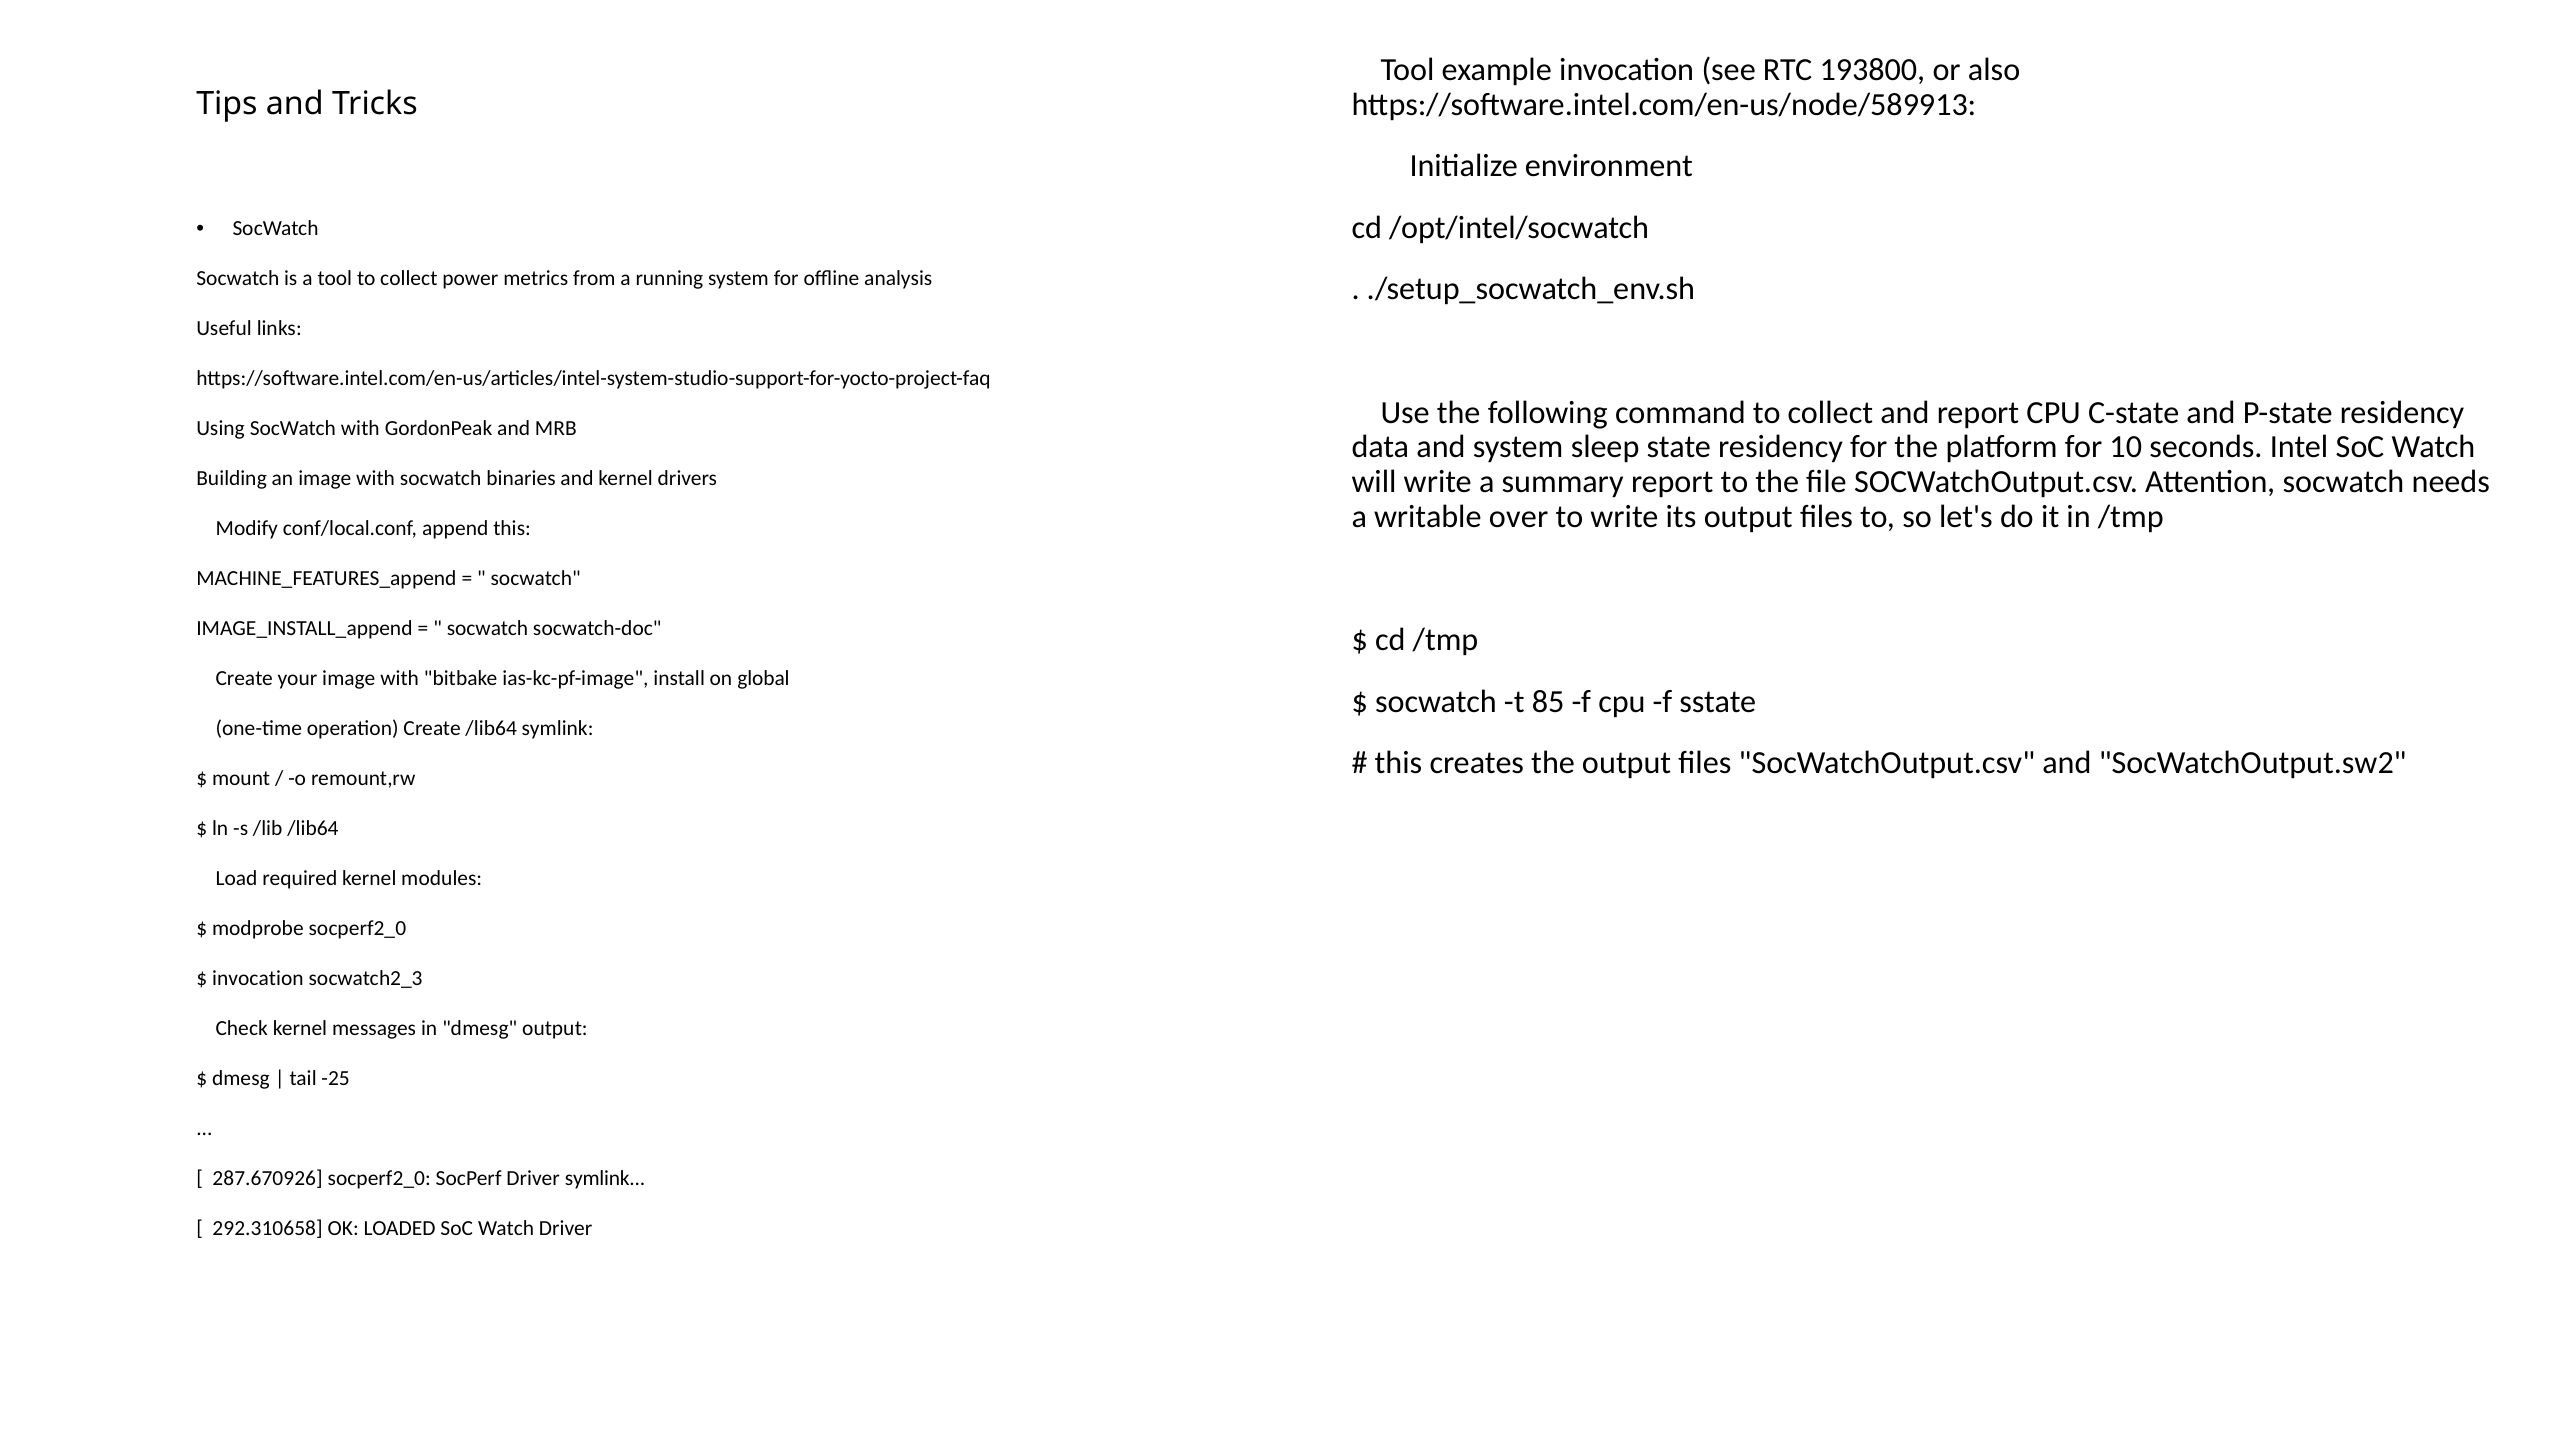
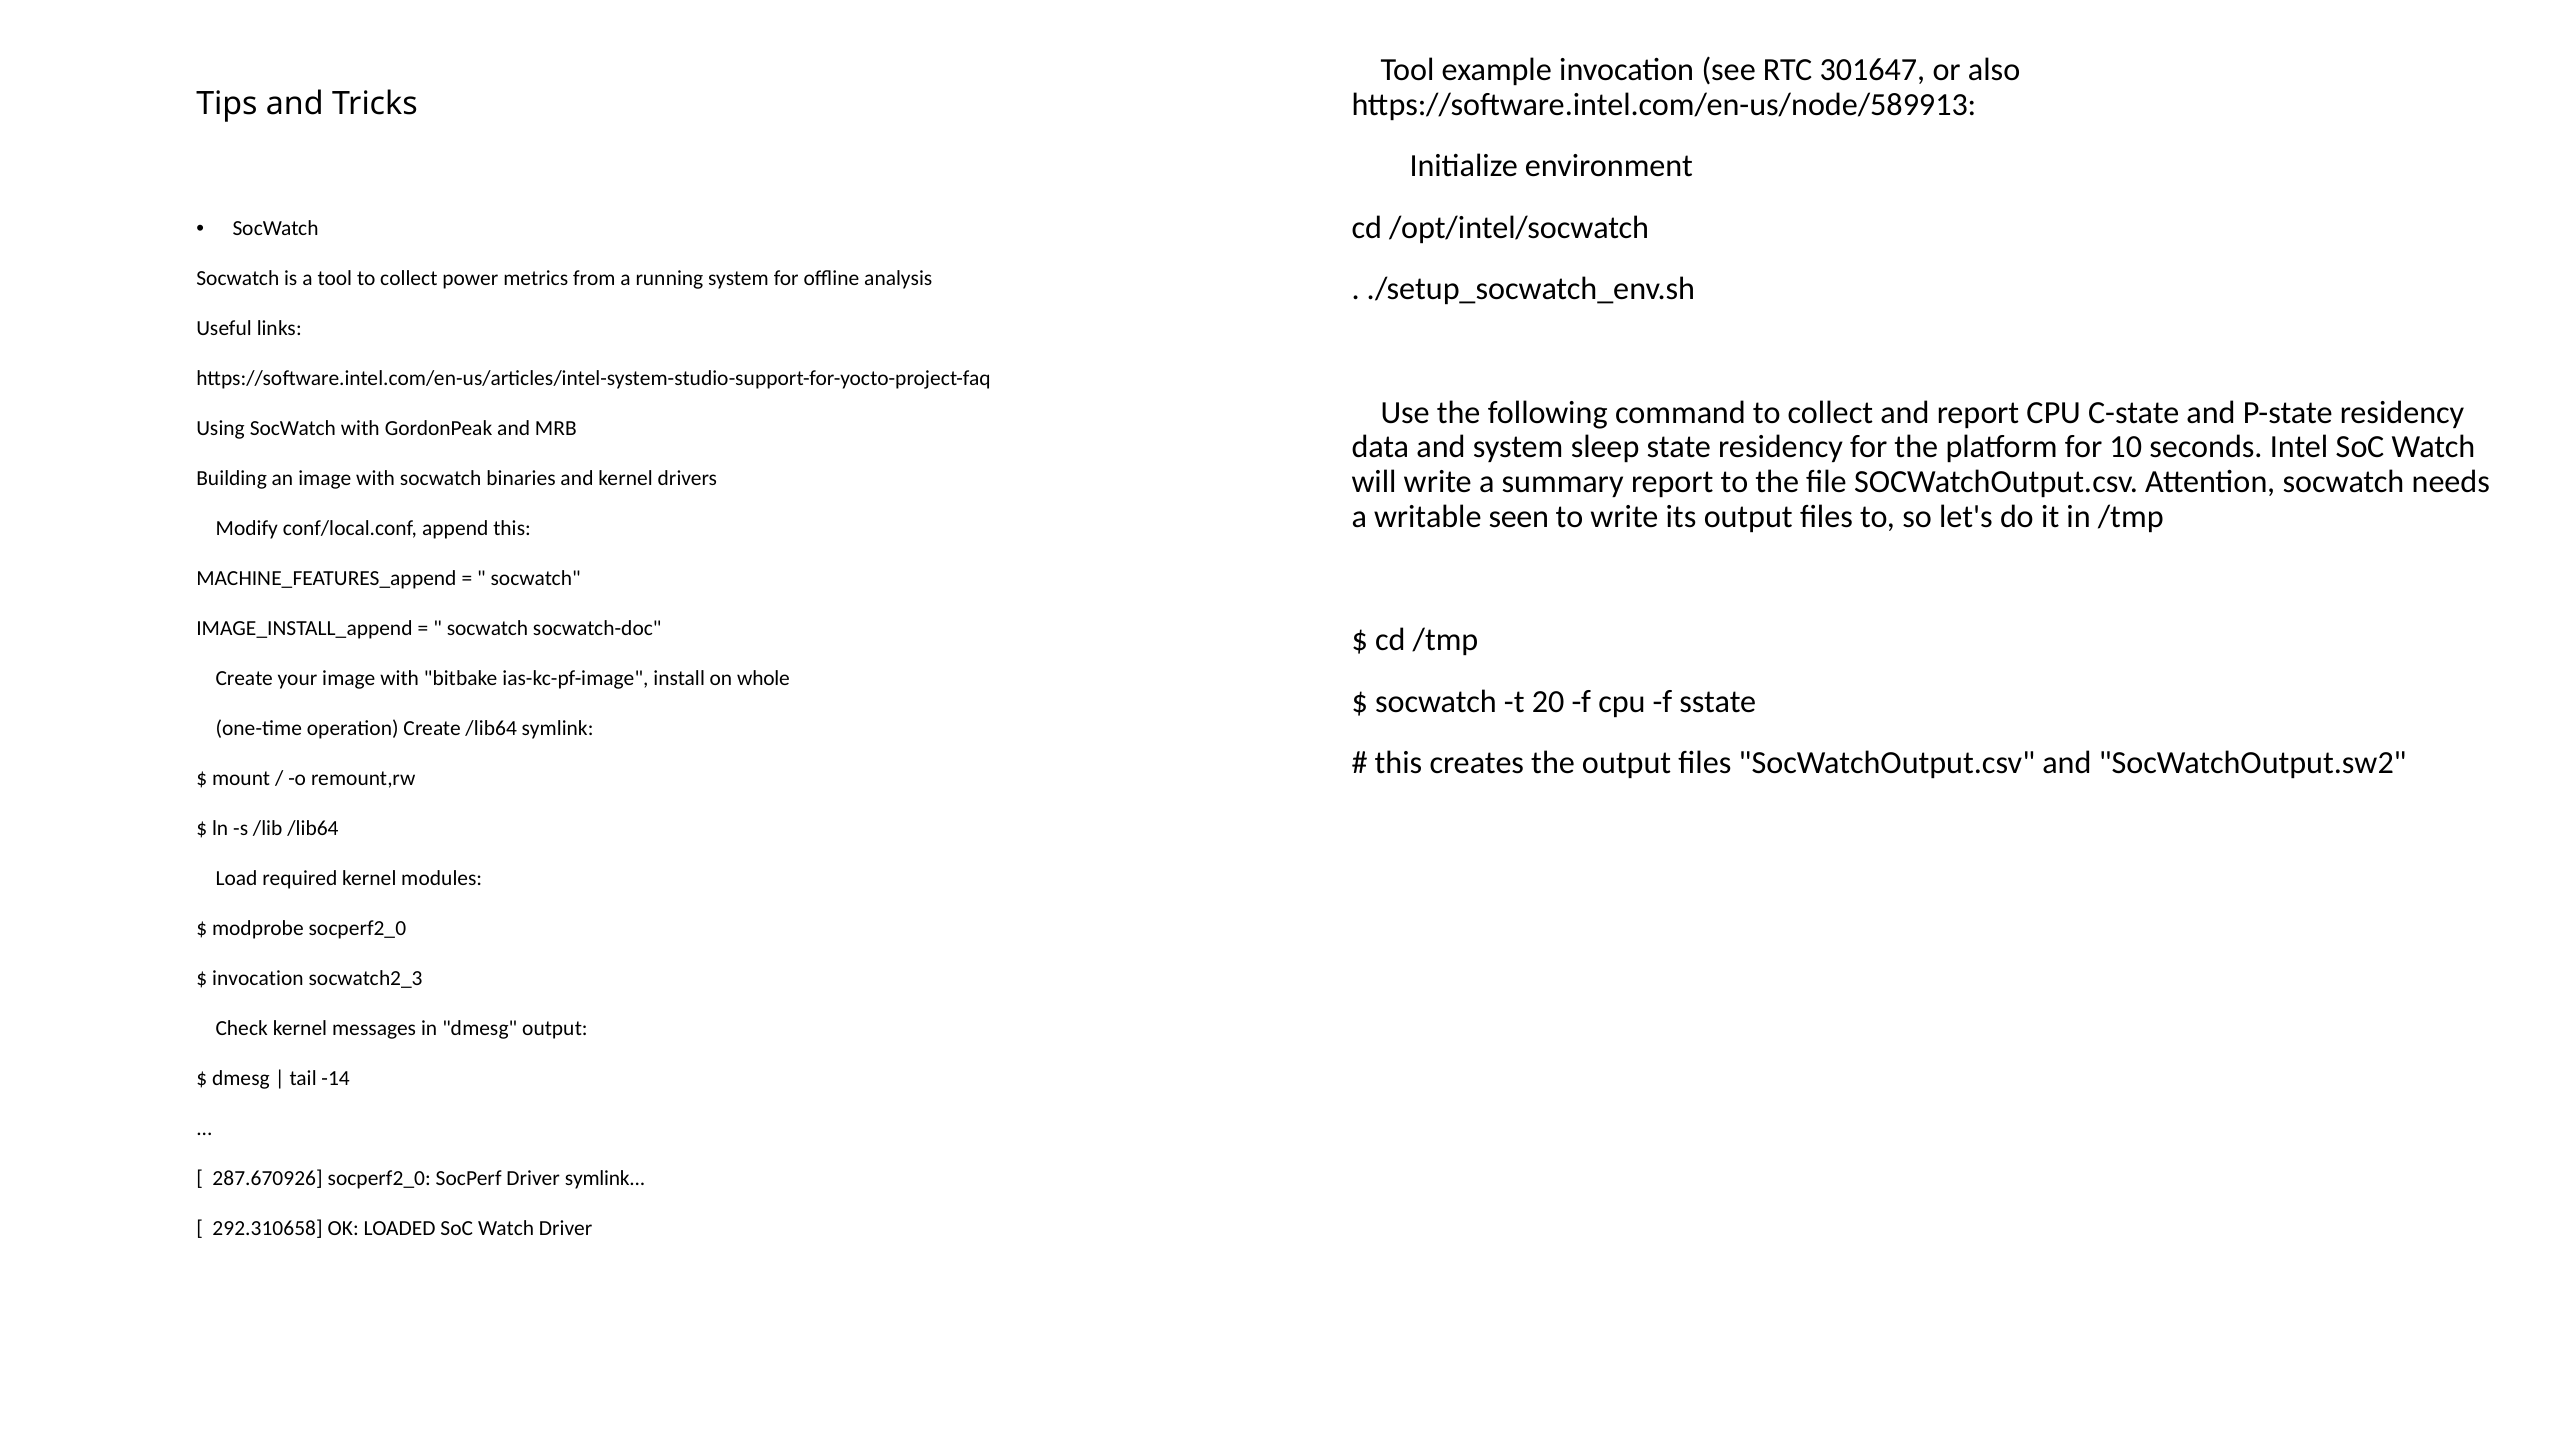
193800: 193800 -> 301647 (1872, 70)
over: over -> seen (1519, 517)
global: global -> whole (764, 679)
85: 85 -> 20 (1548, 702)
-25: -25 -> -14 (336, 1078)
